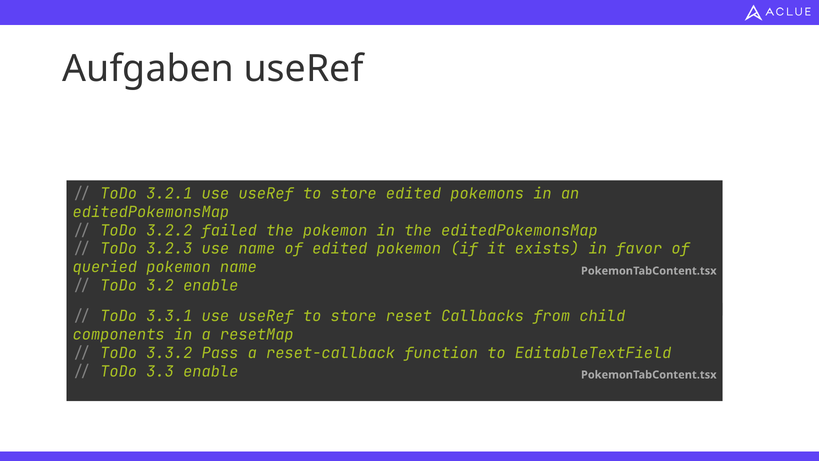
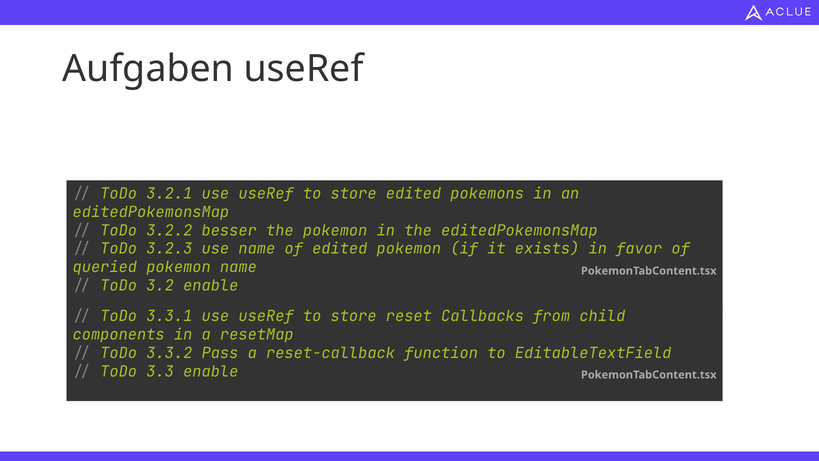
failed: failed -> besser (229, 230)
